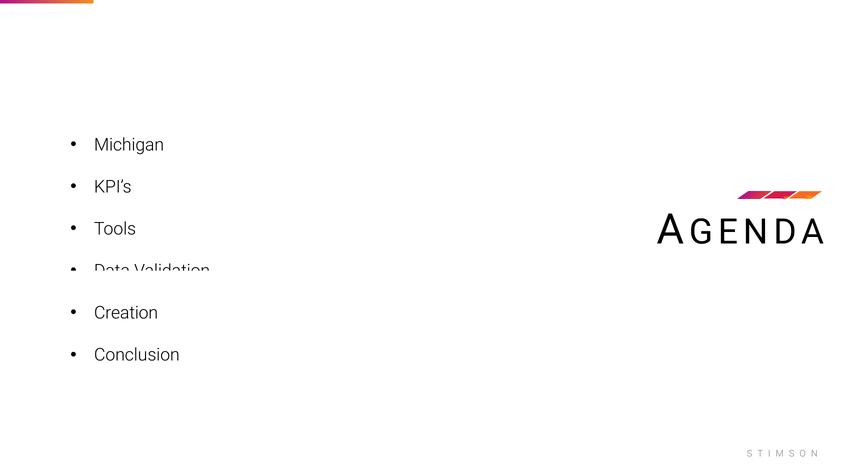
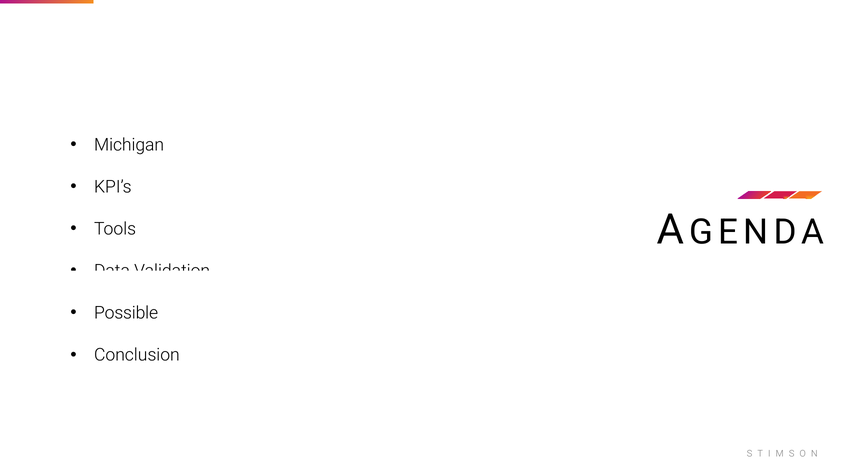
Creation: Creation -> Possible (126, 313)
